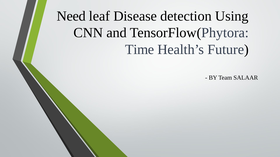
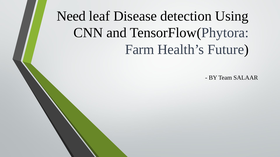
Time: Time -> Farm (140, 50)
